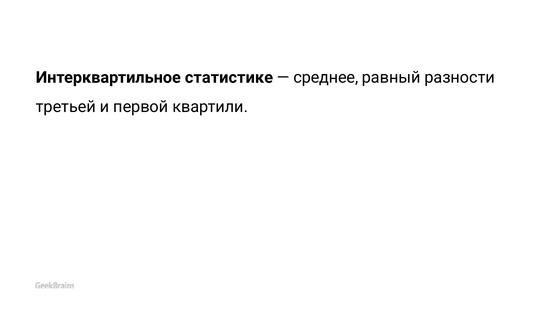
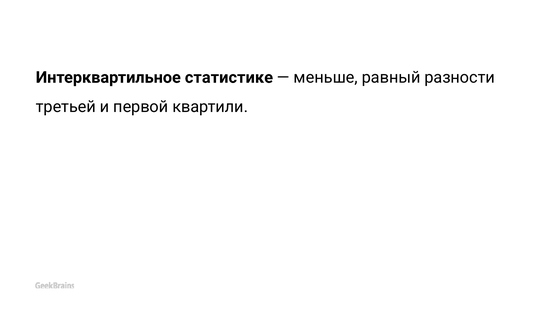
среднее: среднее -> меньше (326, 77)
